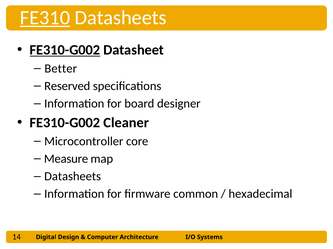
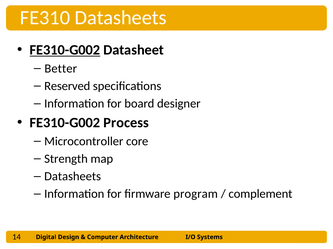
FE310 underline: present -> none (45, 18)
Cleaner: Cleaner -> Process (126, 123)
Measure: Measure -> Strength (66, 159)
common: common -> program (196, 194)
hexadecimal: hexadecimal -> complement (260, 194)
